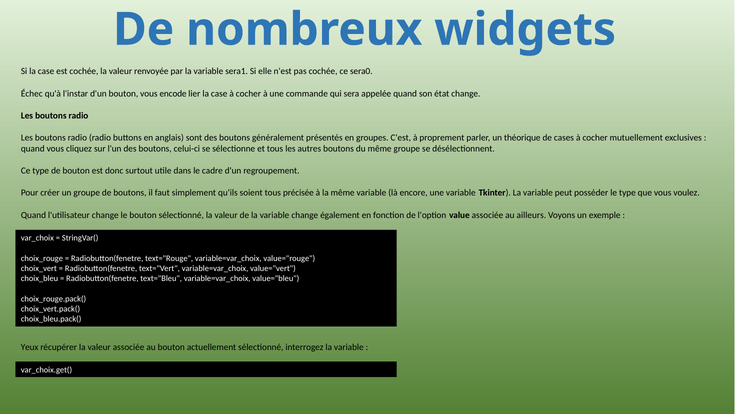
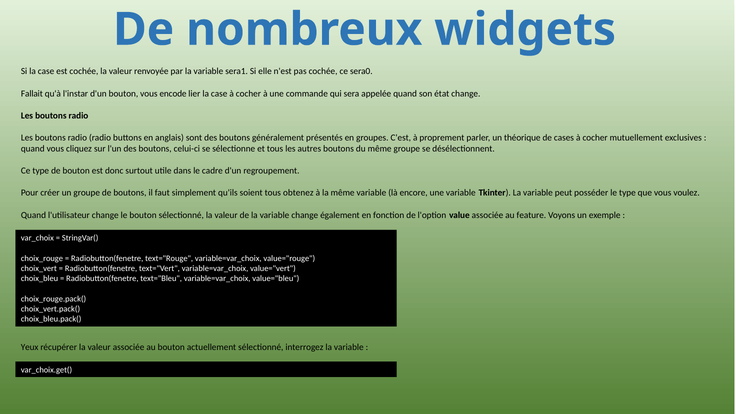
Échec: Échec -> Fallait (32, 94)
précisée: précisée -> obtenez (298, 193)
ailleurs: ailleurs -> feature (531, 215)
